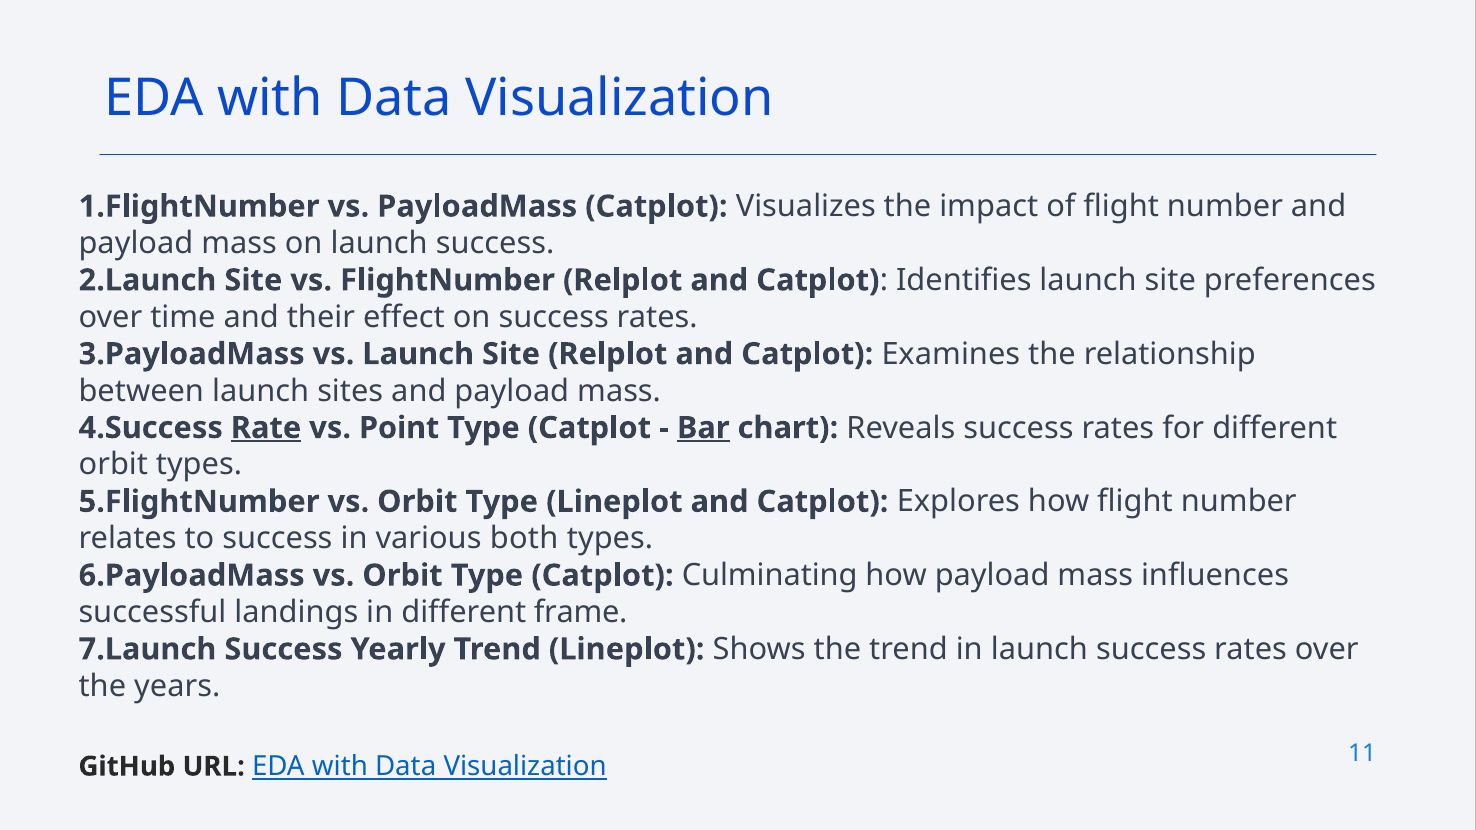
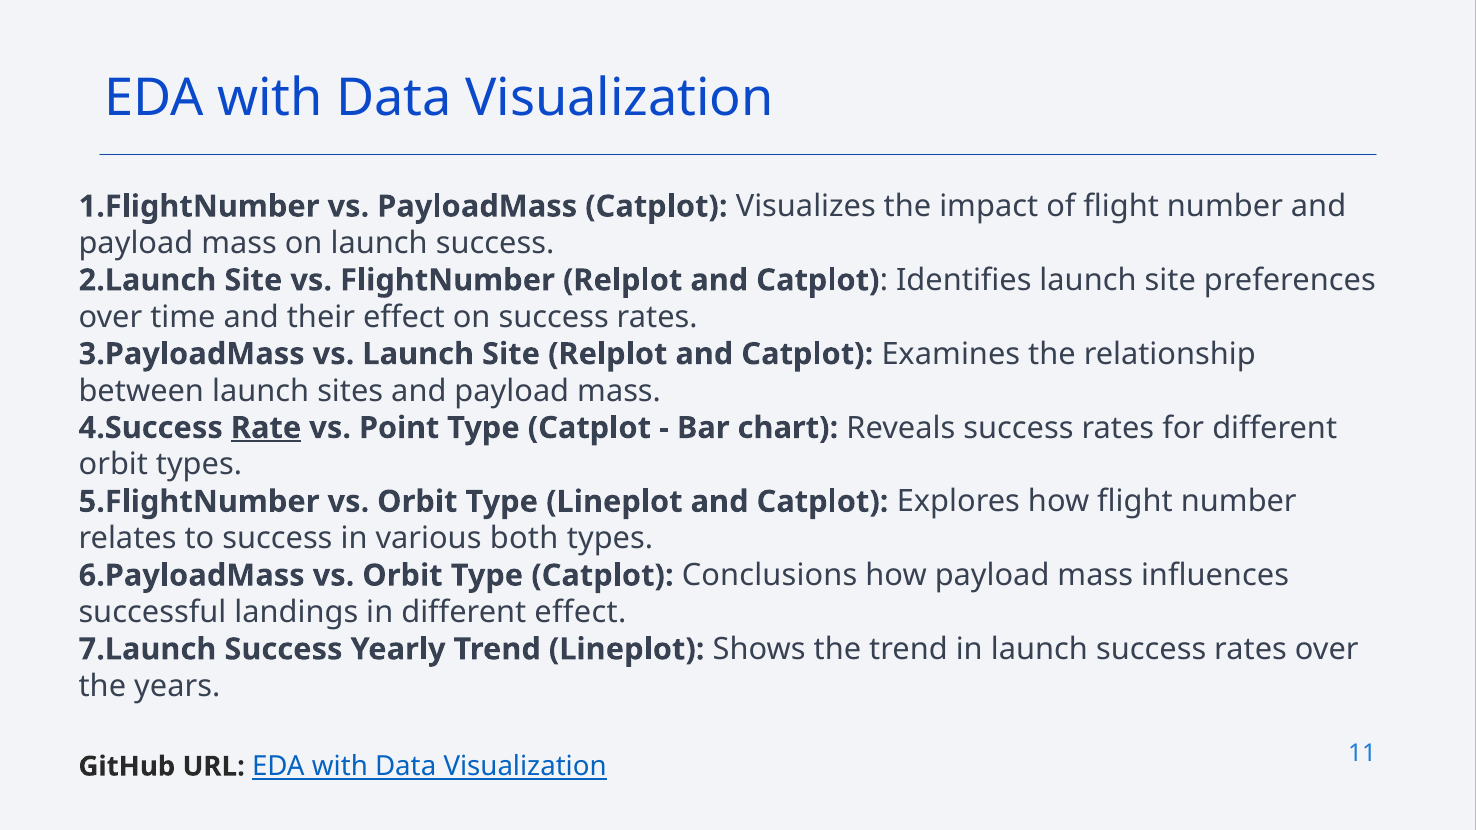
Bar underline: present -> none (703, 428)
Culminating: Culminating -> Conclusions (770, 576)
different frame: frame -> effect (580, 613)
